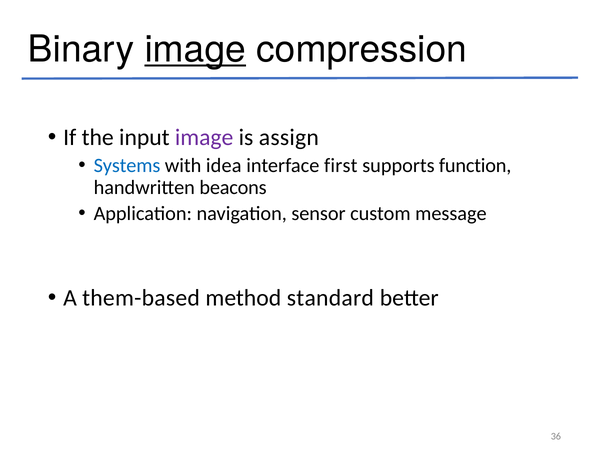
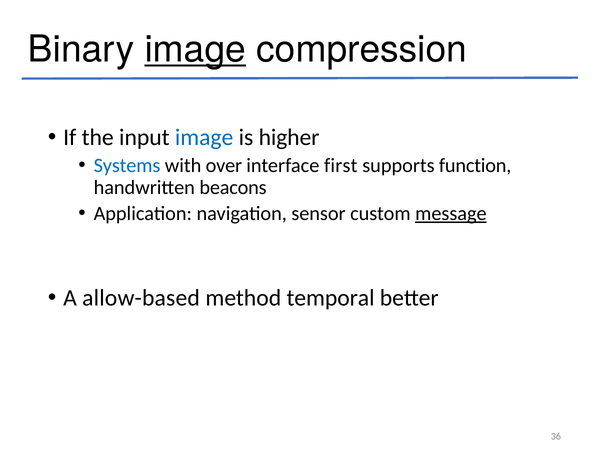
image colour: purple -> blue (204, 137)
assign: assign -> higher (289, 137)
idea: idea -> over (224, 165)
message underline: none -> present (451, 213)
them-based: them-based -> allow-based (141, 298)
standard: standard -> temporal (331, 298)
